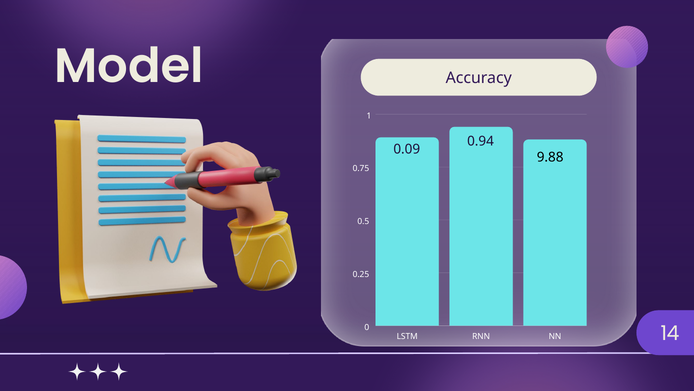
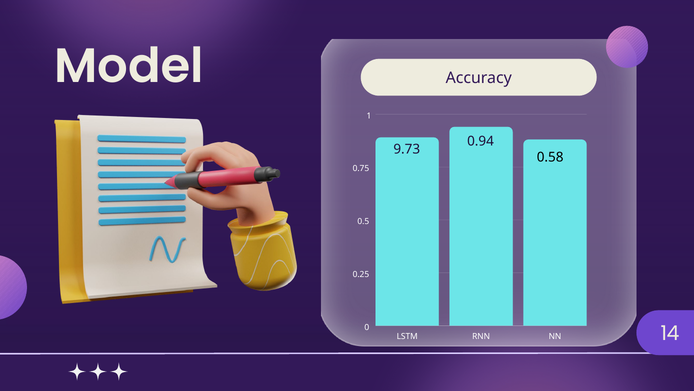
0.09: 0.09 -> 9.73 (407, 149)
9.88: 9.88 -> 0.58 (550, 157)
